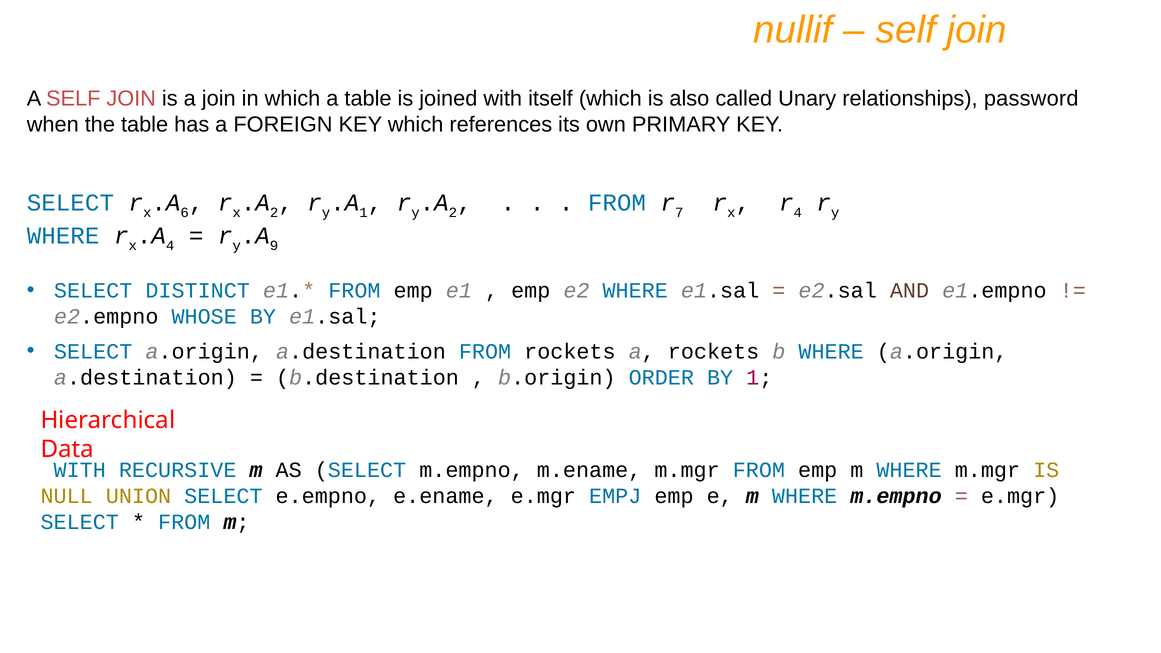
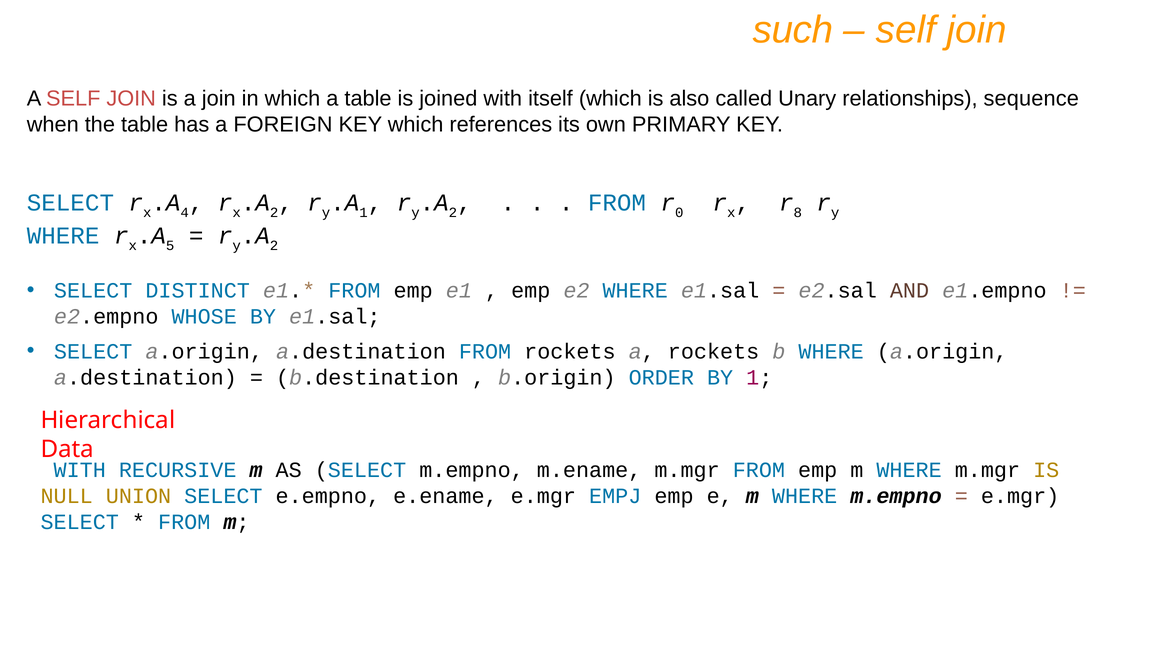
nullif: nullif -> such (793, 30)
password: password -> sequence (1031, 99)
6: 6 -> 4 (185, 212)
7: 7 -> 0 (679, 212)
4: 4 -> 8 (798, 212)
4: 4 -> 5 (170, 245)
9: 9 -> 2 (274, 245)
